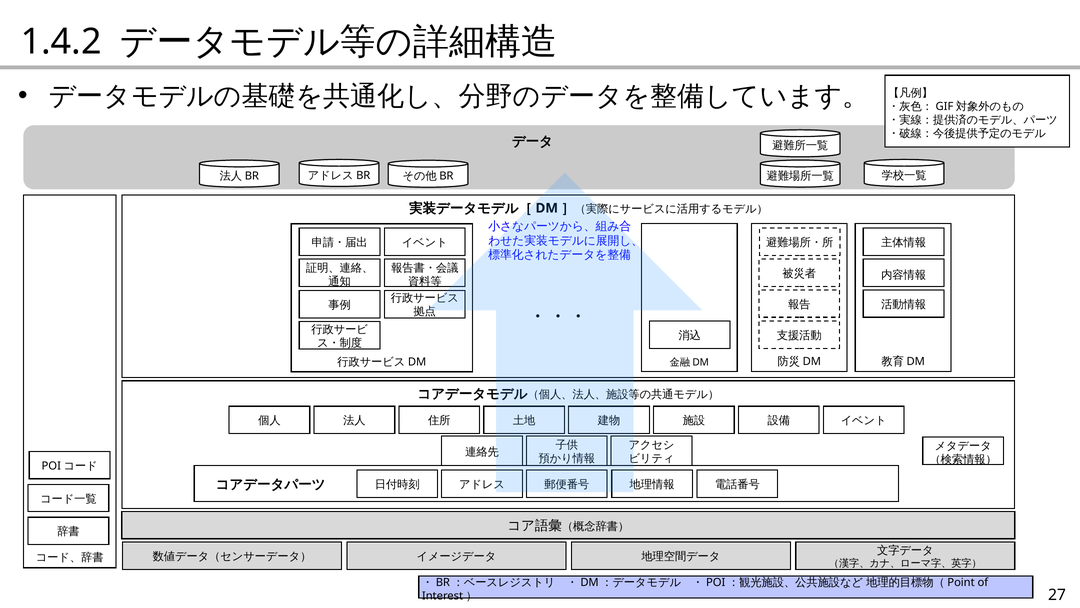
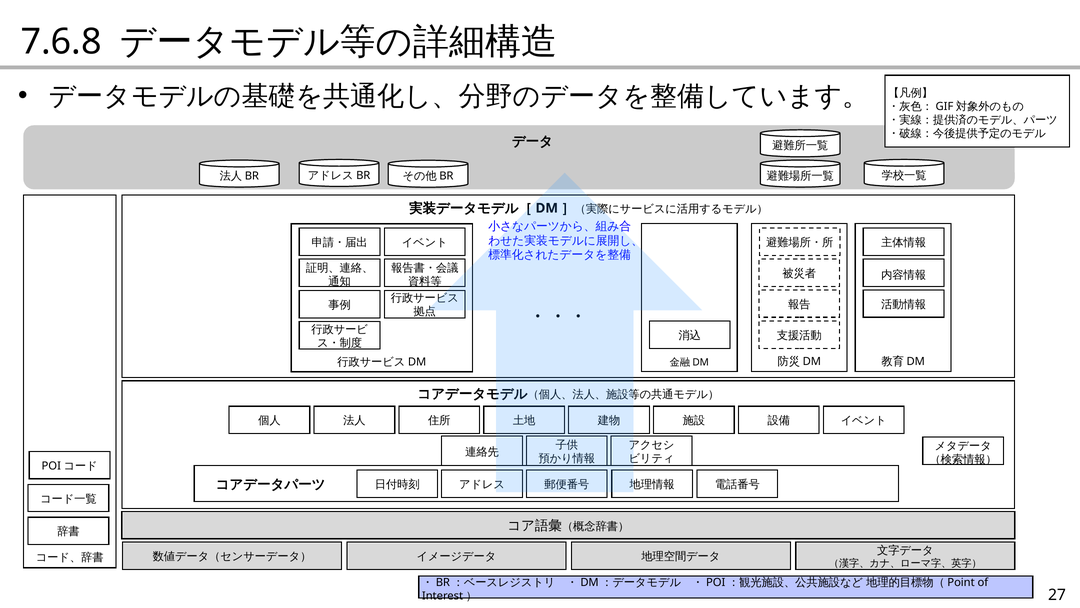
1.4.2: 1.4.2 -> 7.6.8 (61, 42)
